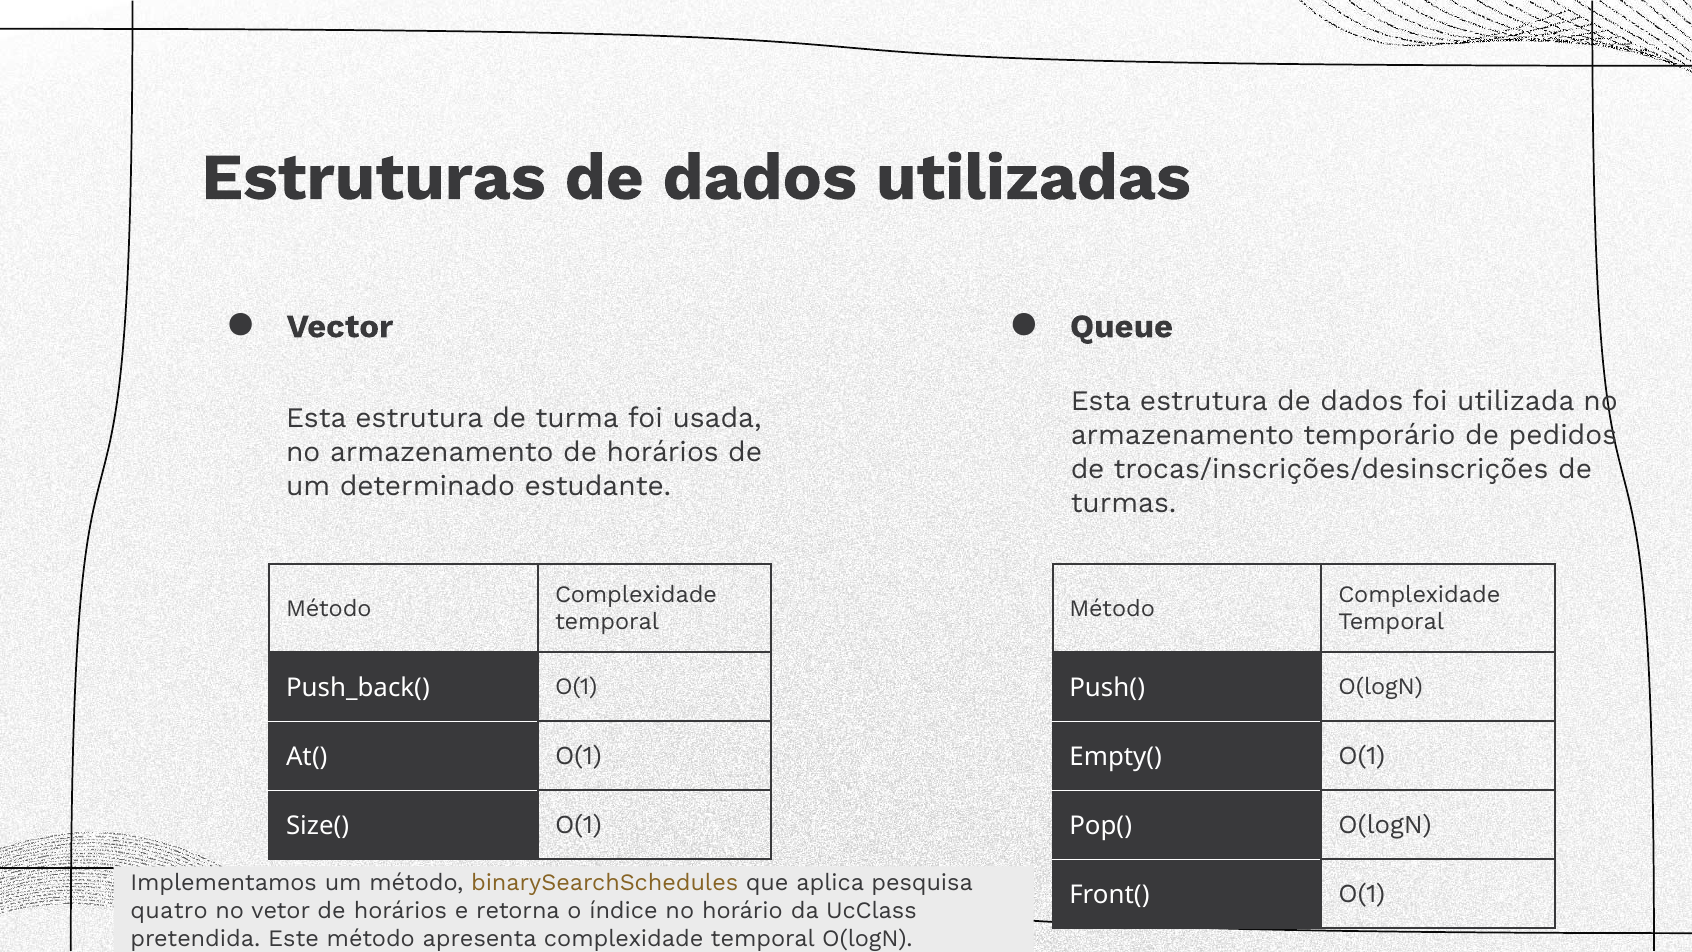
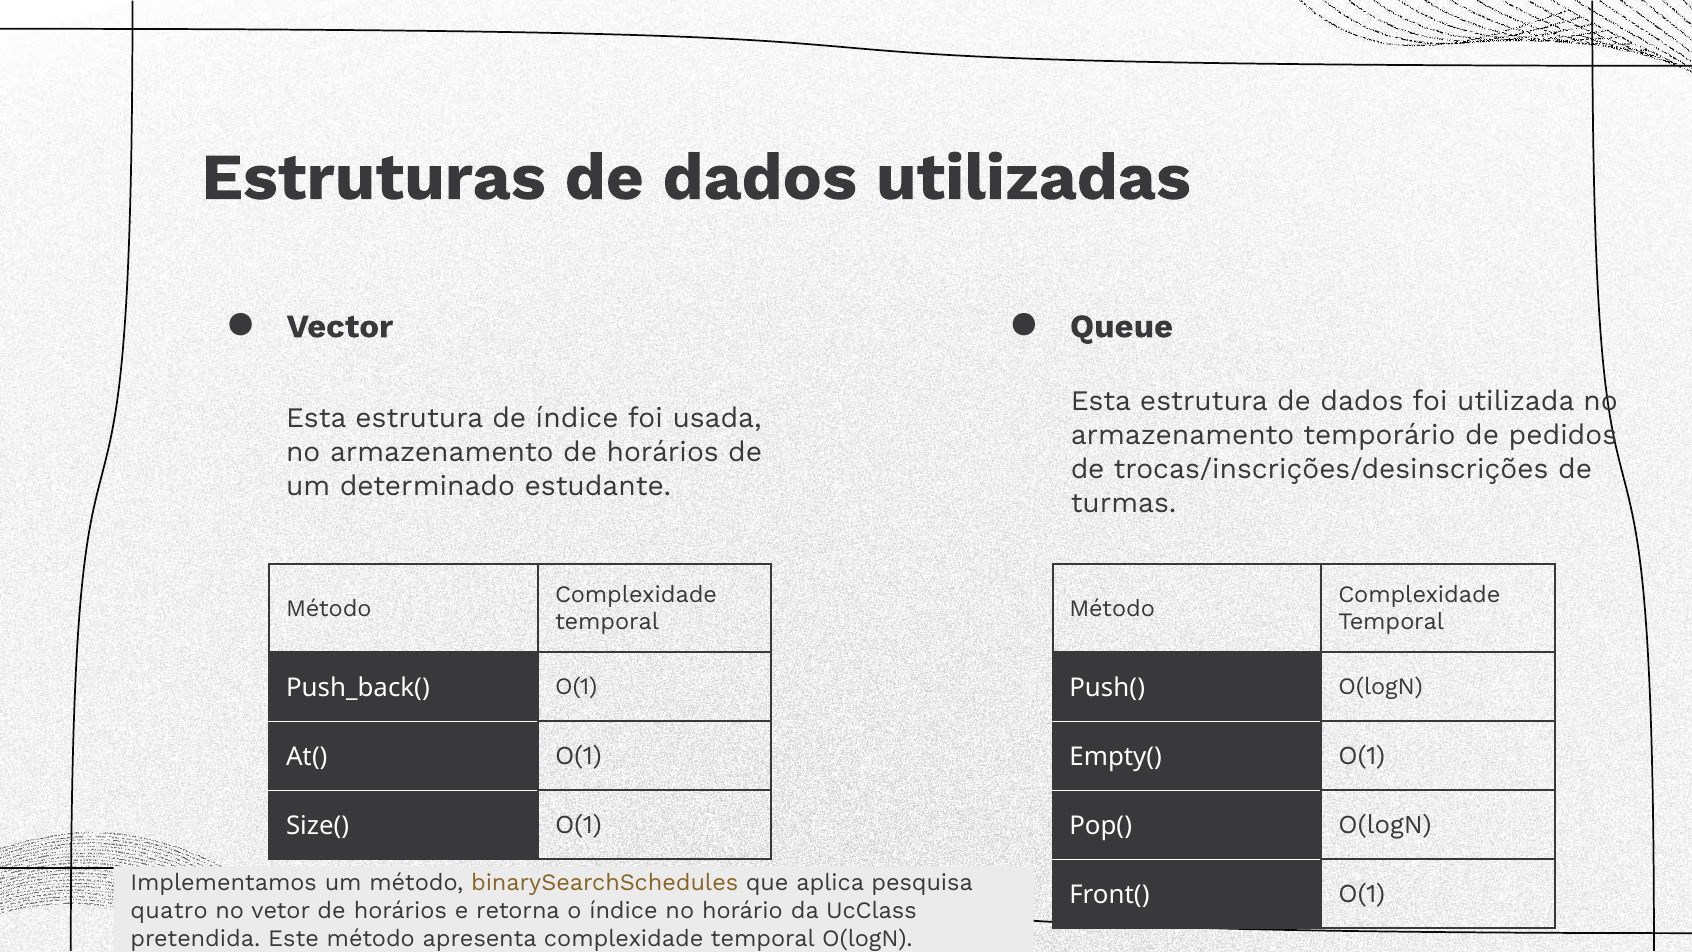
de turma: turma -> índice (577, 418)
